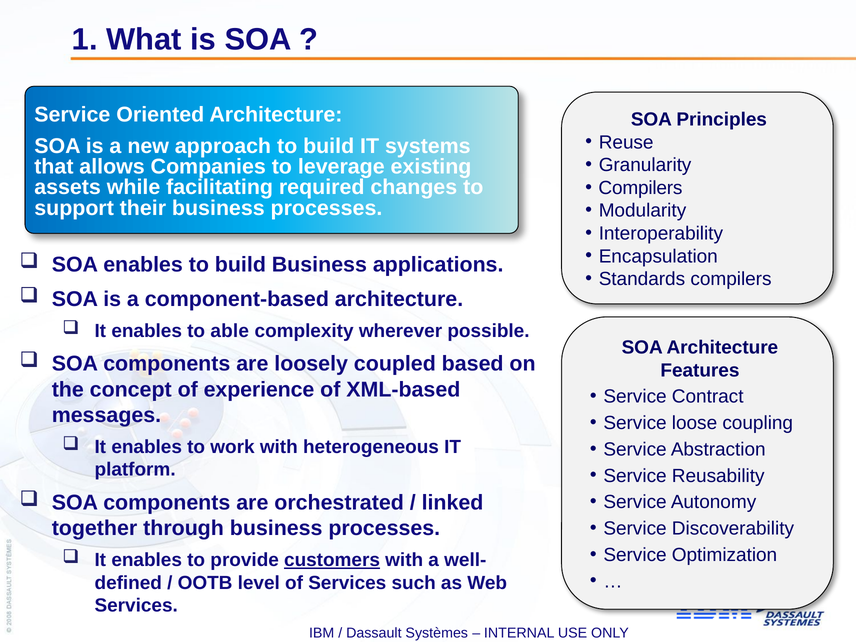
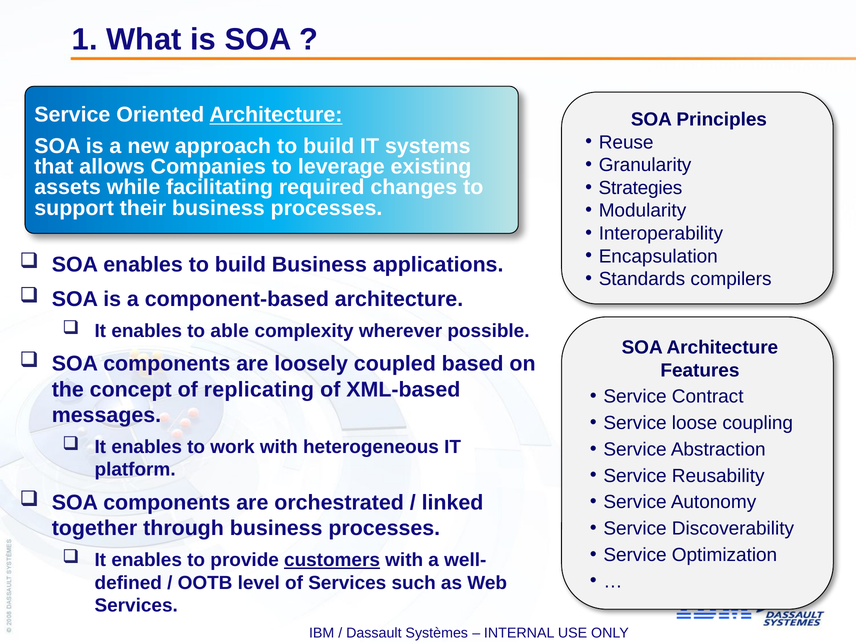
Architecture underline: none -> present (276, 115)
Compilers: Compilers -> Strategies (640, 188)
experience: experience -> replicating (259, 390)
